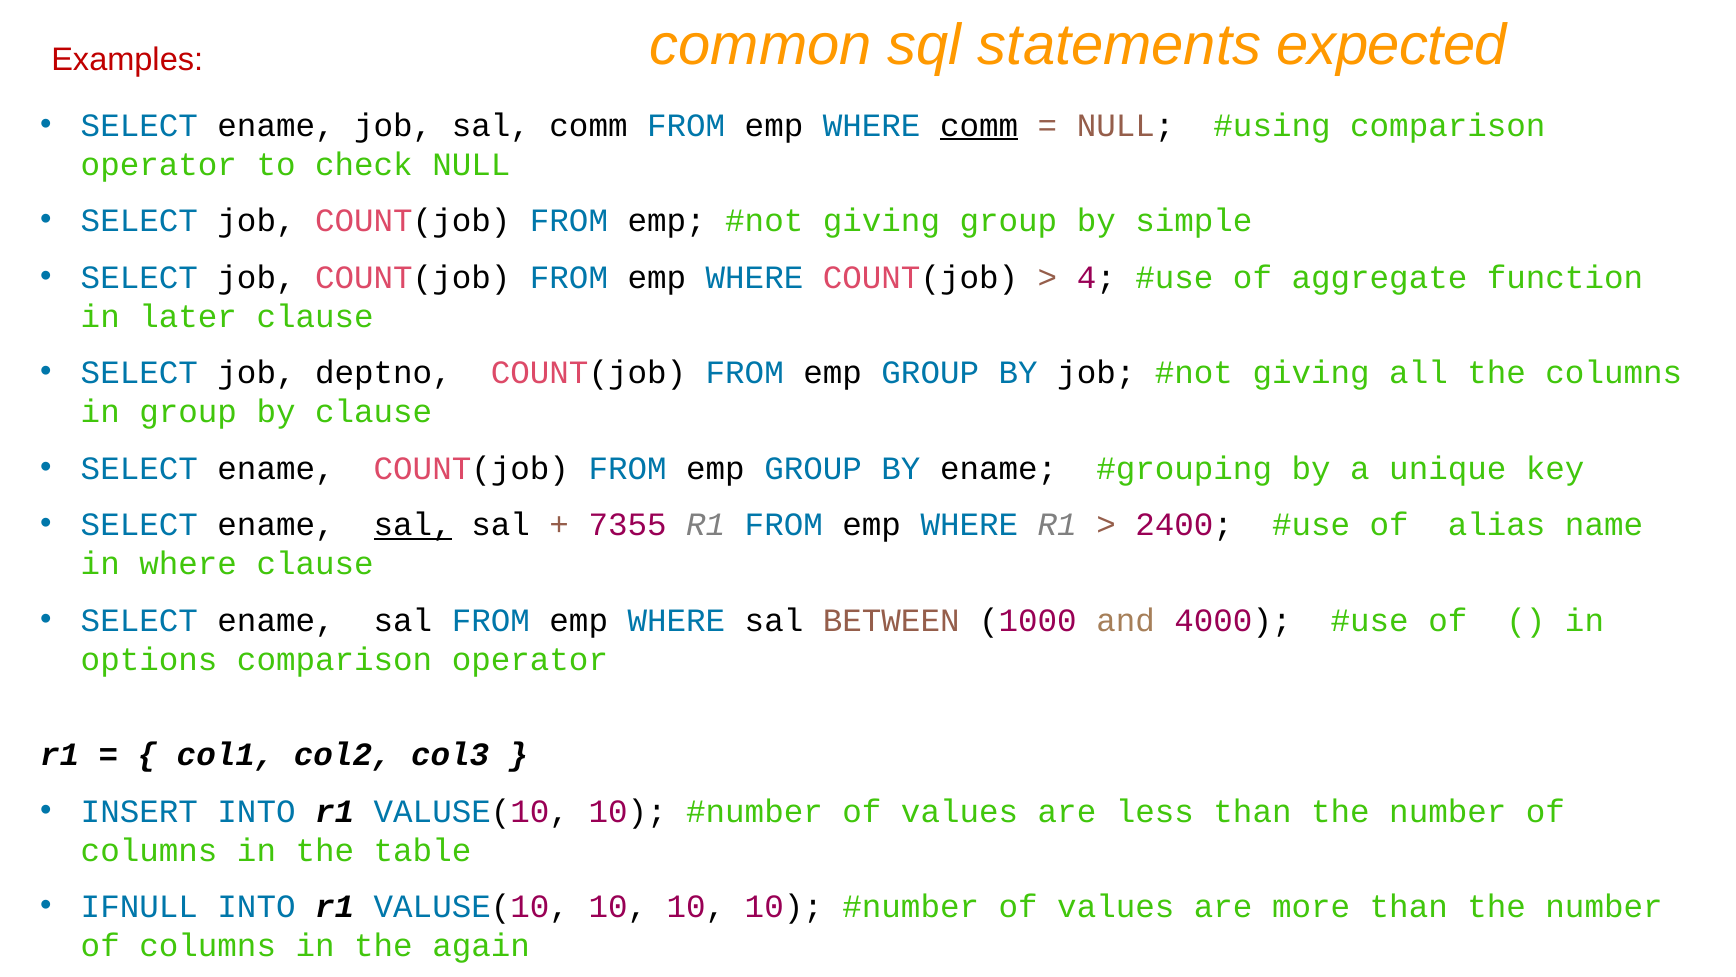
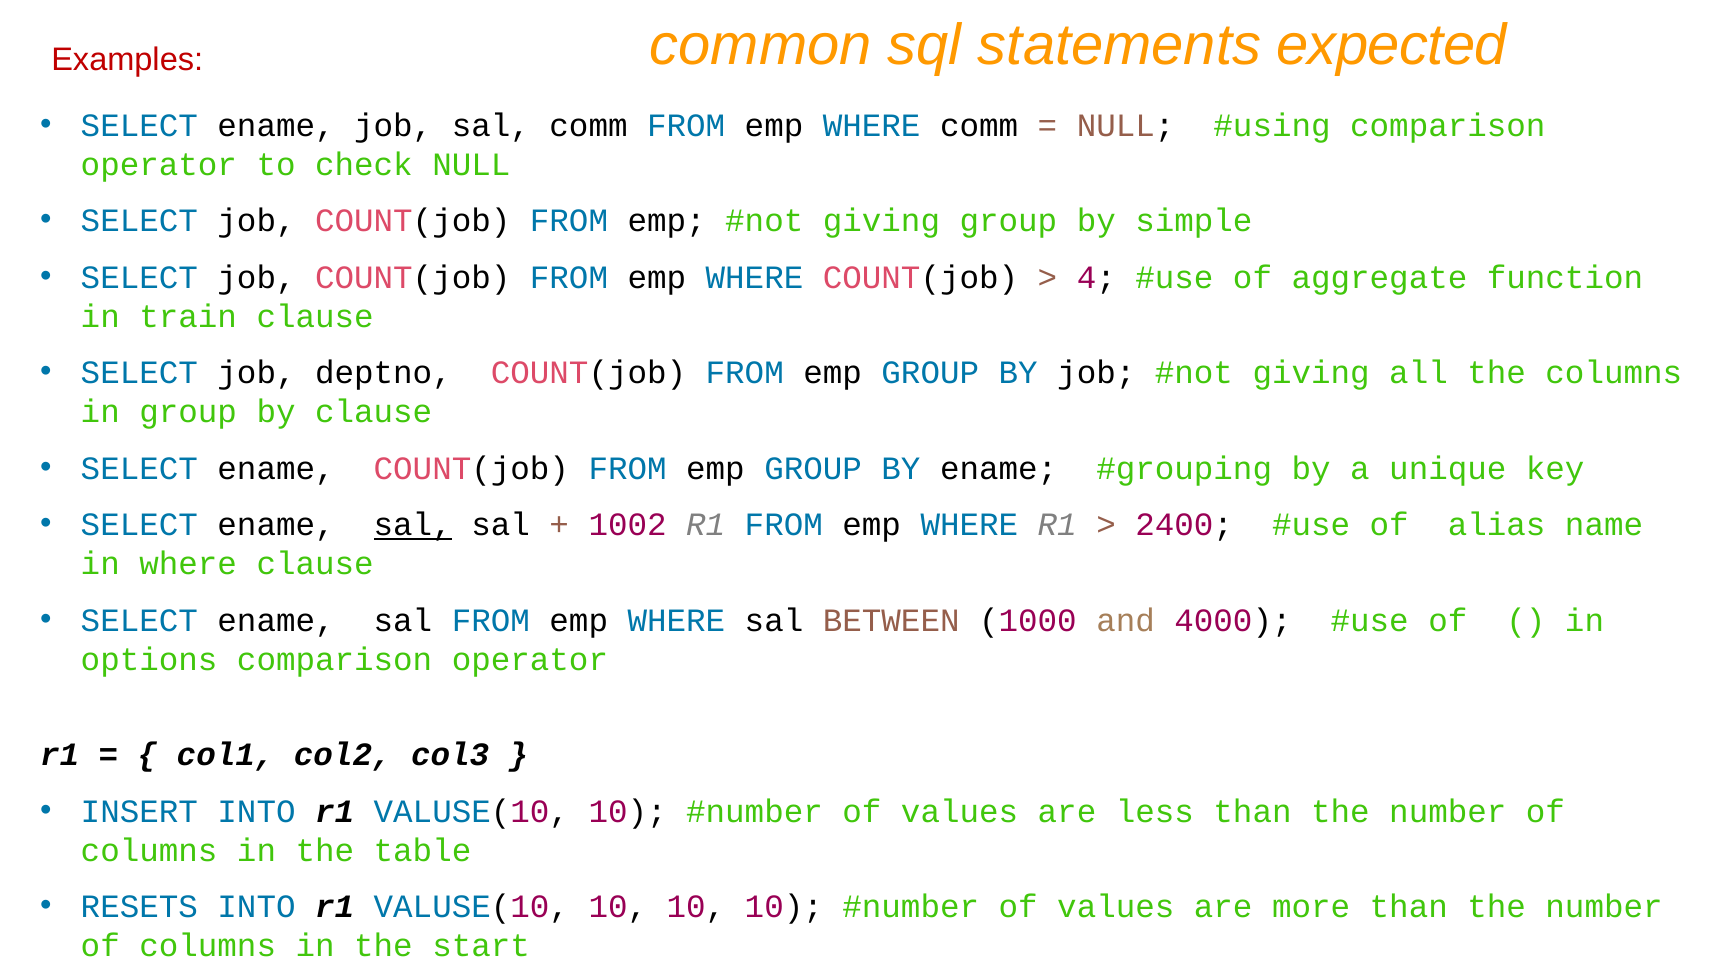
comm underline: present -> none (979, 125)
later: later -> train (188, 316)
7355: 7355 -> 1002 (628, 525)
IFNULL: IFNULL -> RESETS (139, 906)
again: again -> start (481, 945)
